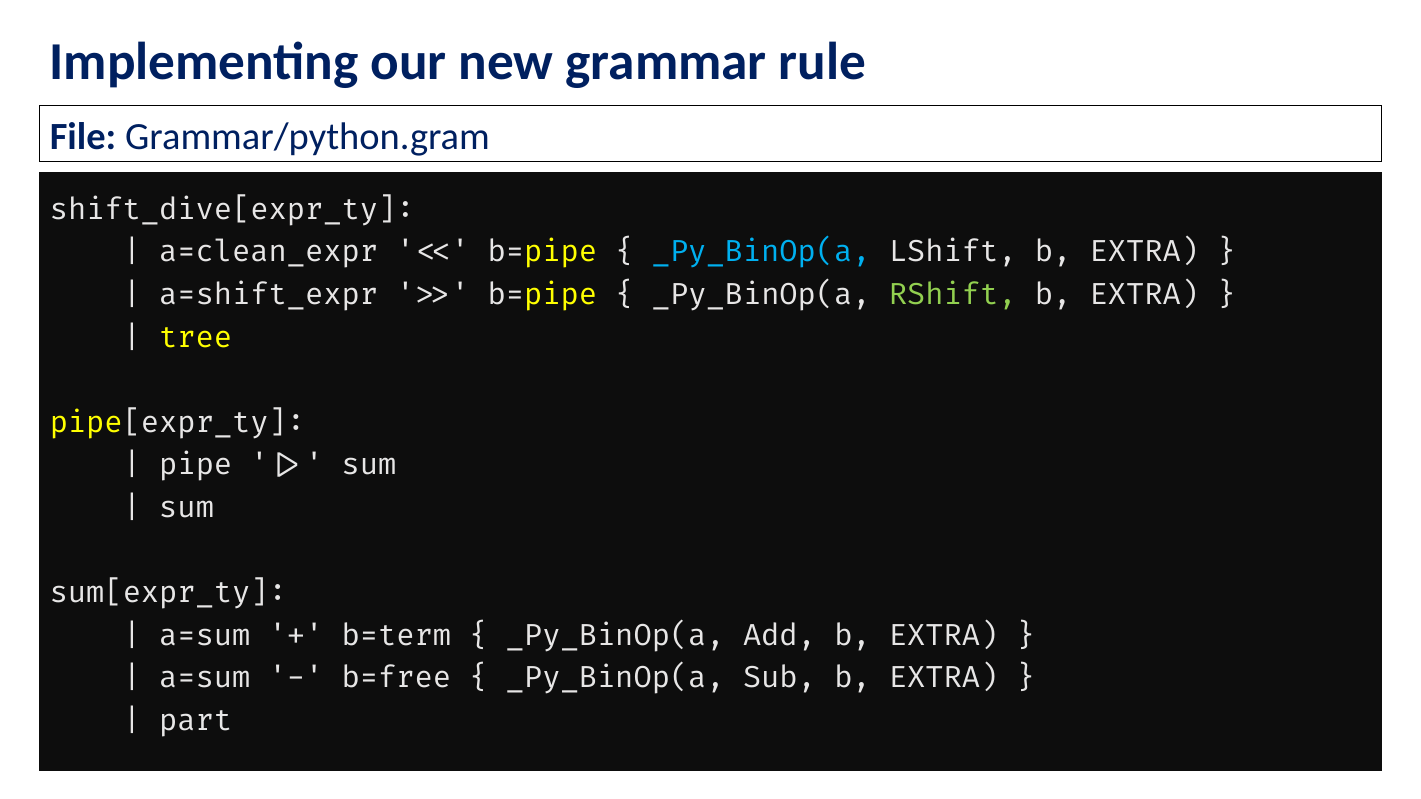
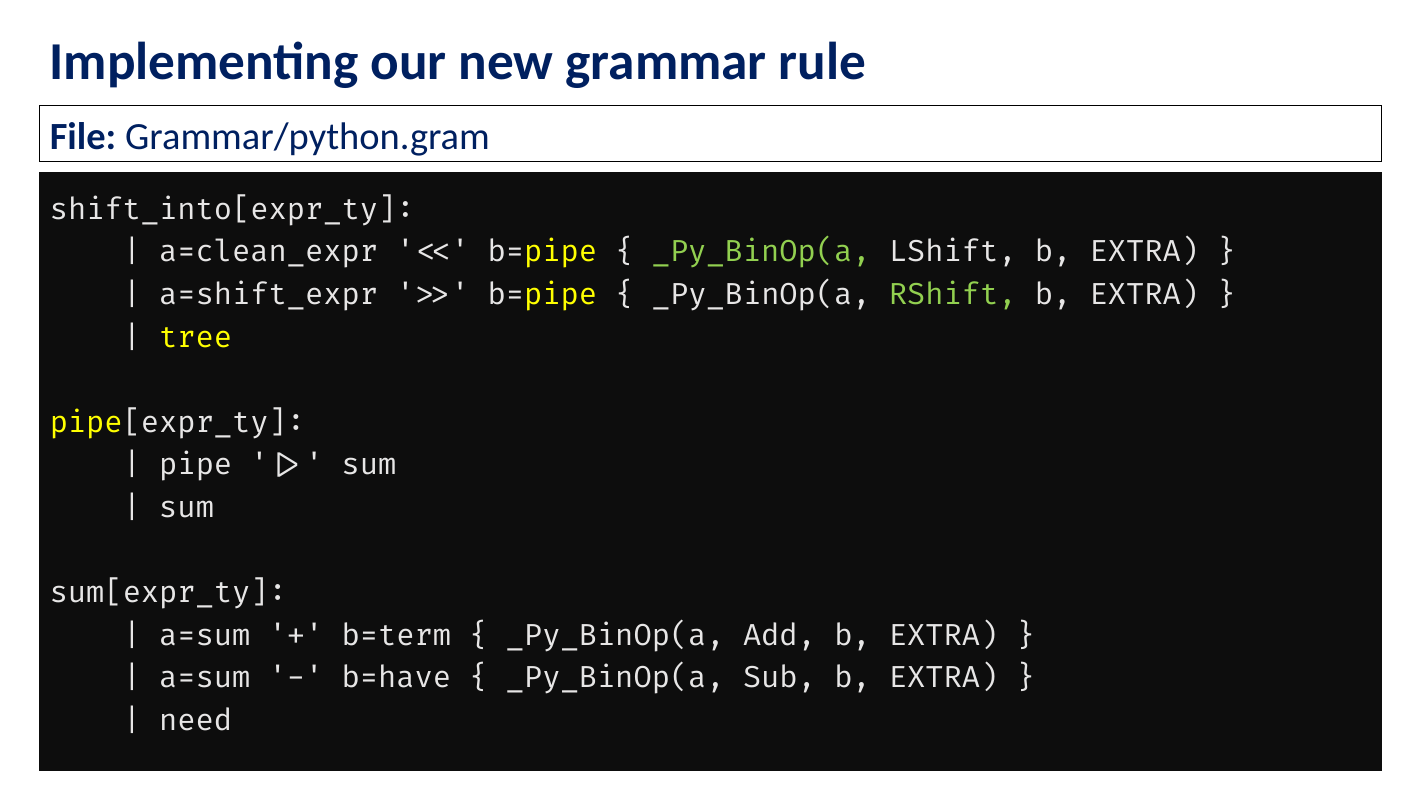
shift_dive[expr_ty: shift_dive[expr_ty -> shift_into[expr_ty (232, 209)
_Py_BinOp(a colour: light blue -> light green (761, 252)
b=free: b=free -> b=have (396, 678)
part: part -> need (196, 721)
